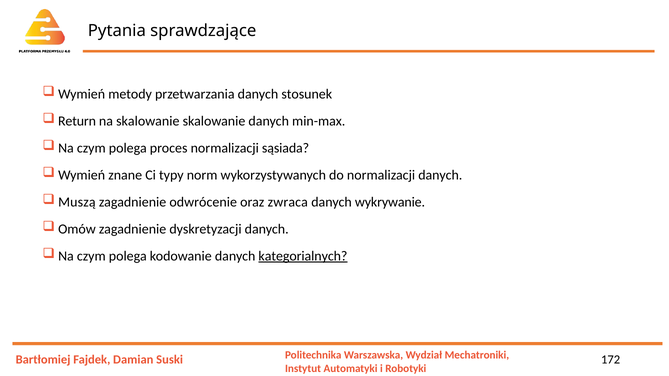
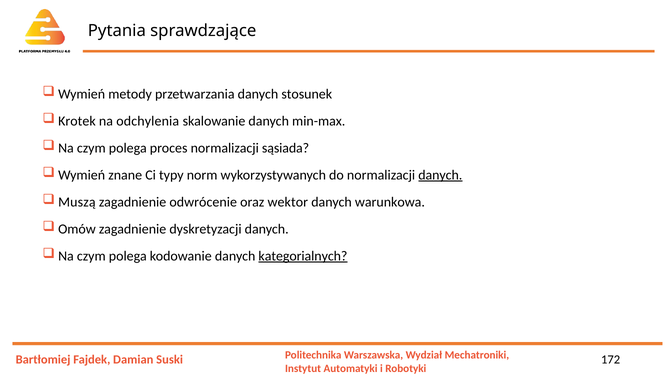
Return: Return -> Krotek (77, 121)
na skalowanie: skalowanie -> odchylenia (148, 121)
danych underline: none -> present (440, 175)
zwraca: zwraca -> wektor (288, 202)
wykrywanie: wykrywanie -> warunkowa (390, 202)
